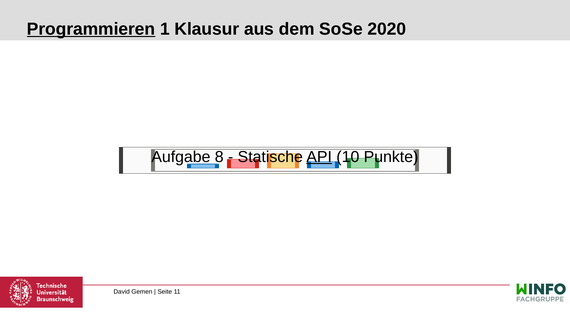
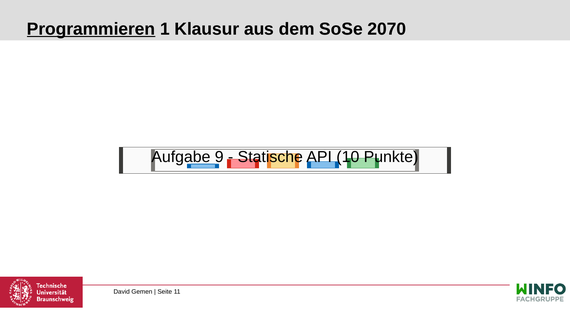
2020: 2020 -> 2070 (387, 29)
8: 8 -> 9 (219, 157)
API underline: present -> none (319, 157)
